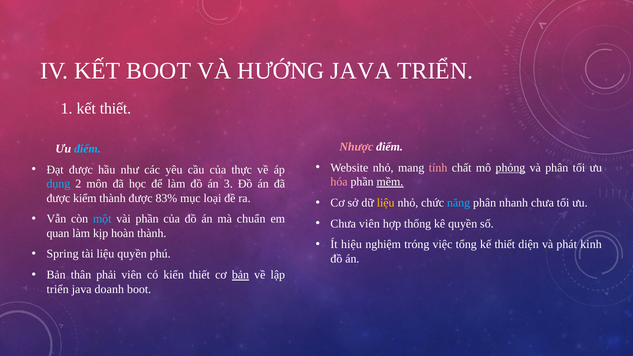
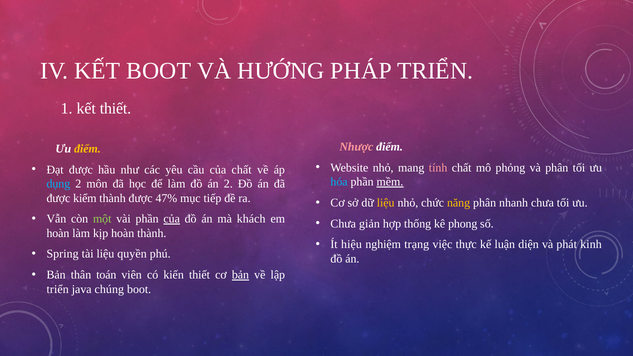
HƯỚNG JAVA: JAVA -> PHÁP (361, 71)
điểm colour: light blue -> yellow (87, 149)
phỏng underline: present -> none (510, 168)
của thực: thực -> chất (242, 170)
hóa colour: pink -> light blue (339, 182)
án 3: 3 -> 2 (228, 184)
83%: 83% -> 47% (166, 198)
loại: loại -> tiếp (212, 198)
năng colour: light blue -> yellow (459, 203)
một colour: light blue -> light green (102, 219)
của underline: none -> present (172, 219)
chuẩn: chuẩn -> khách (251, 219)
Chưa viên: viên -> giản (369, 224)
kê quyền: quyền -> phong (463, 224)
quan: quan -> hoàn (58, 233)
tróng: tróng -> trạng (417, 244)
tổng: tổng -> thực (466, 244)
kế thiết: thiết -> luận (505, 244)
phải: phải -> toán (106, 275)
doanh: doanh -> chúng (109, 289)
